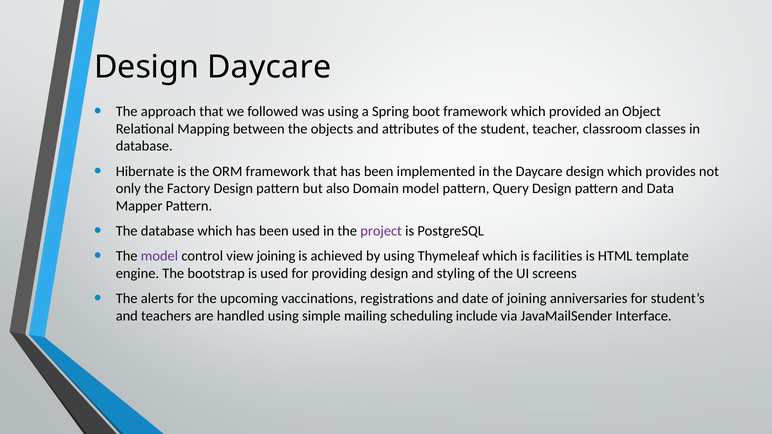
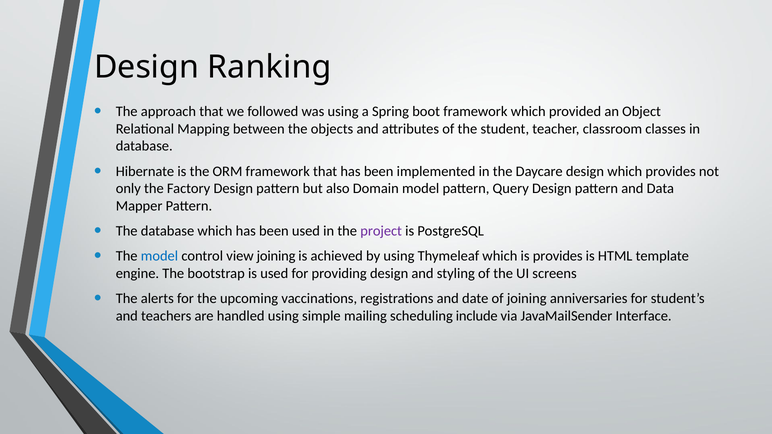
Design Daycare: Daycare -> Ranking (269, 67)
model colour: purple -> blue (159, 256)
is facilities: facilities -> provides (558, 256)
